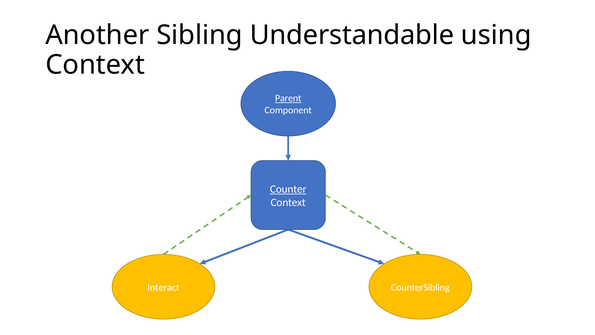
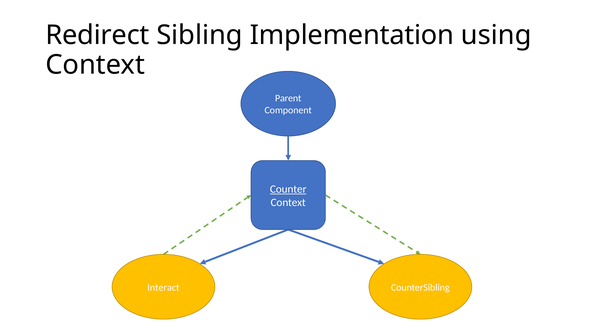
Another: Another -> Redirect (97, 35)
Understandable: Understandable -> Implementation (352, 35)
Parent underline: present -> none (288, 98)
